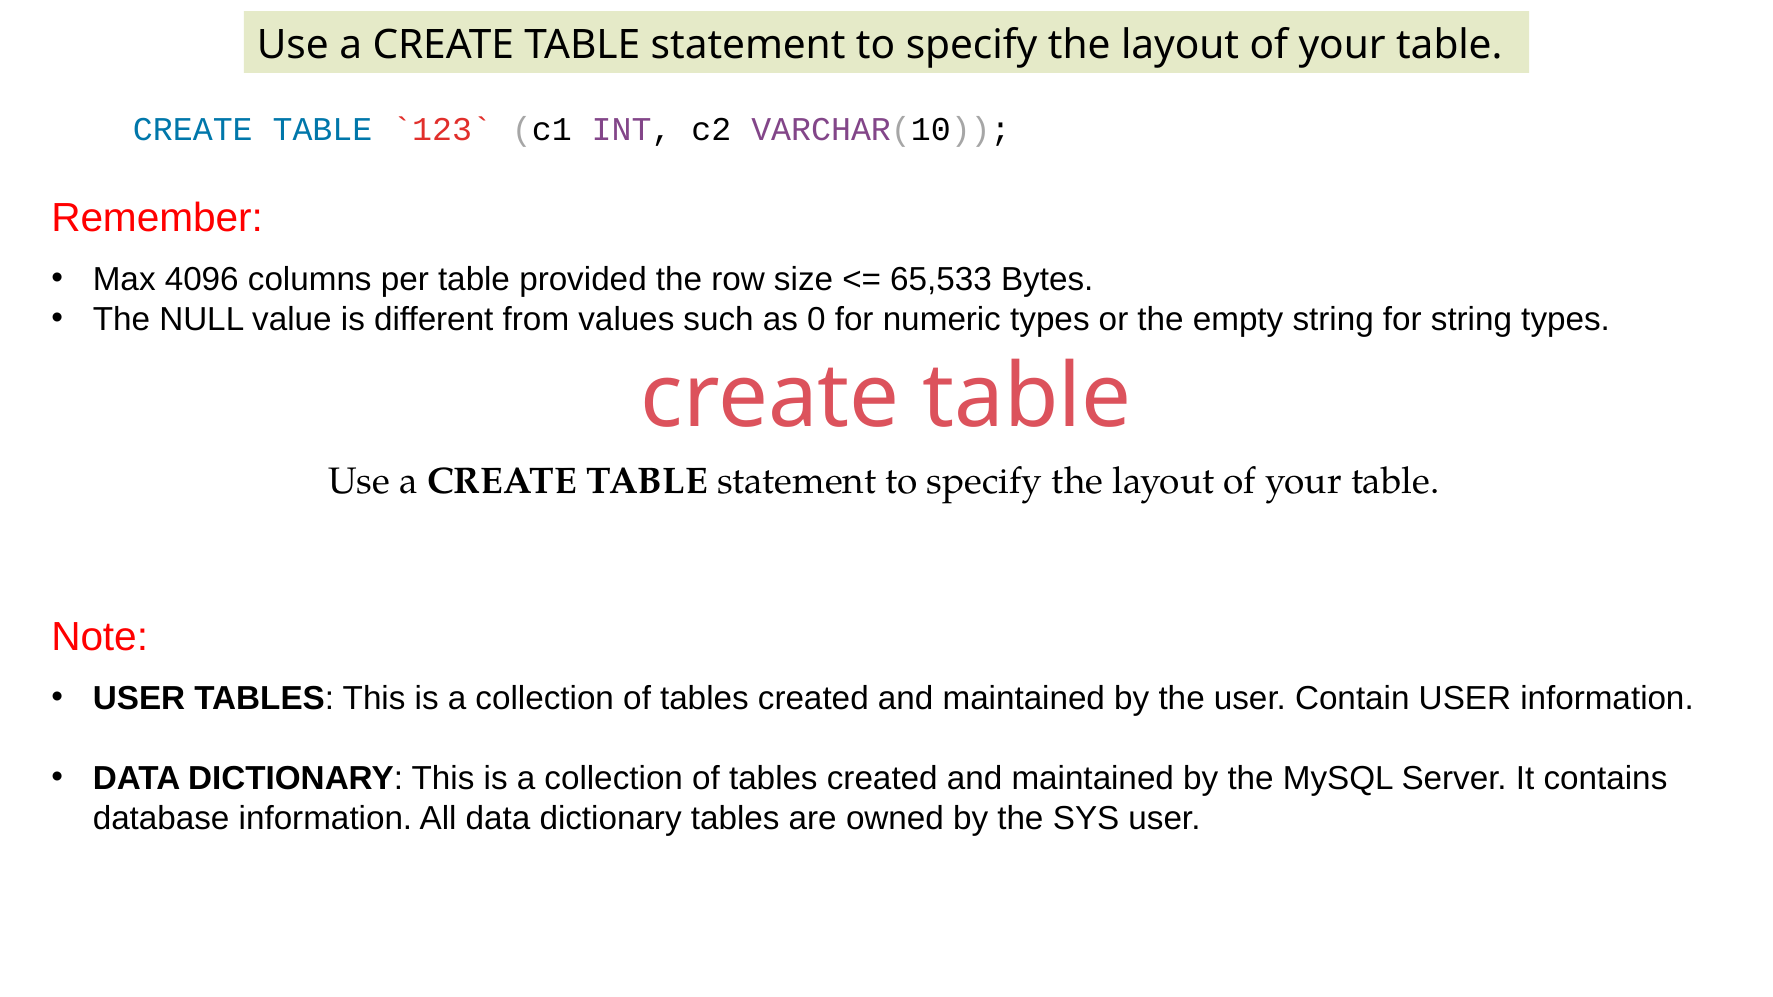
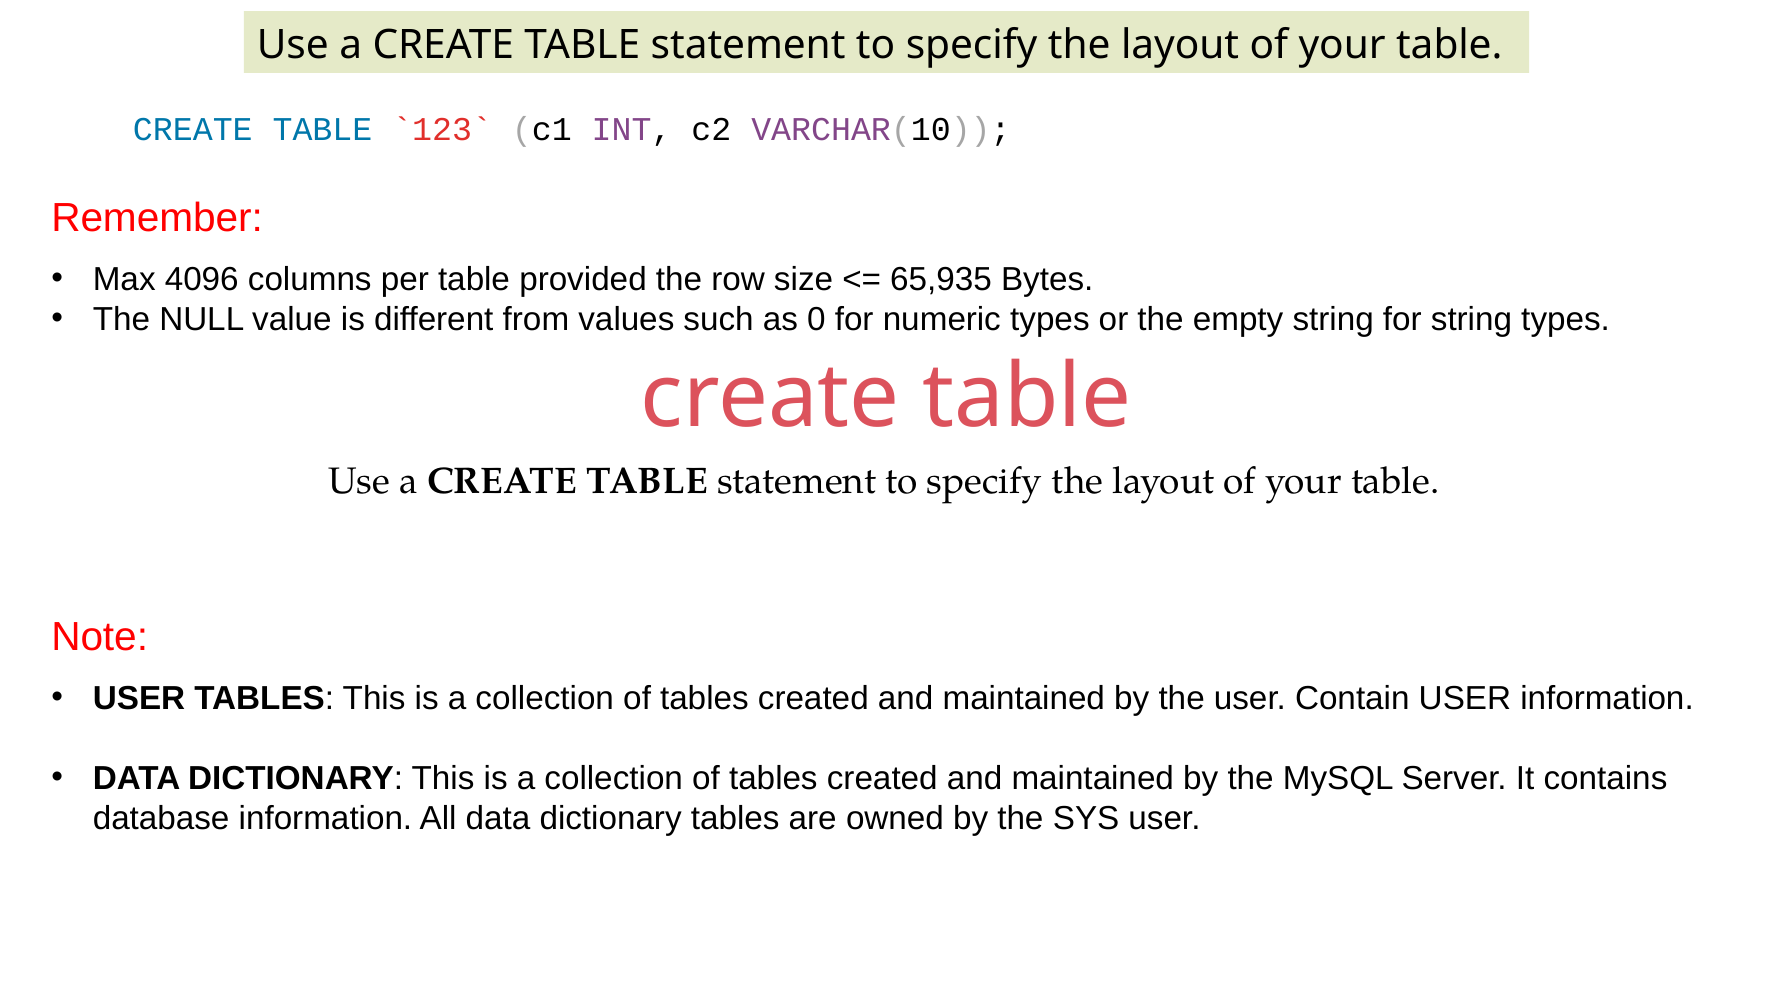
65,533: 65,533 -> 65,935 (941, 280)
